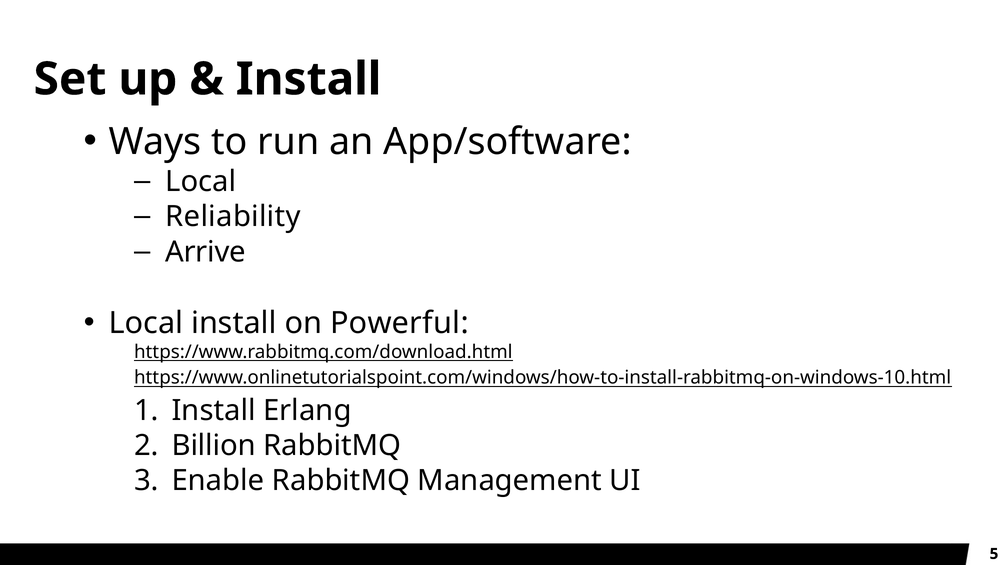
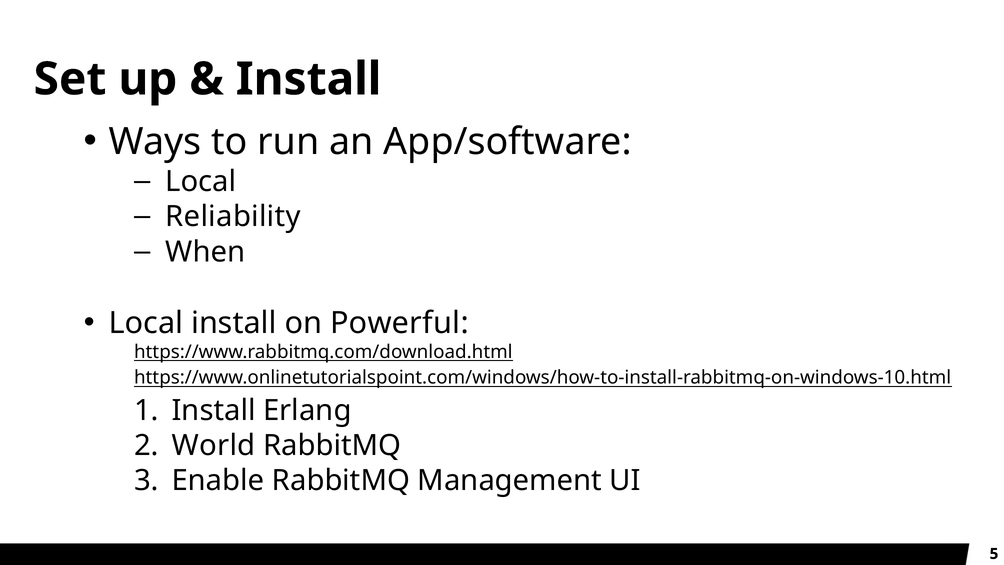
Arrive: Arrive -> When (205, 252)
Billion: Billion -> World (214, 445)
